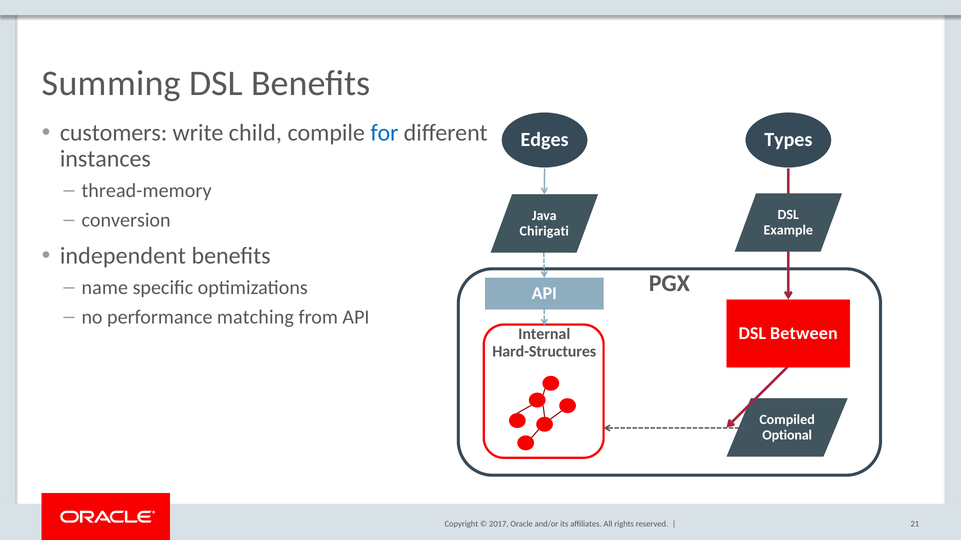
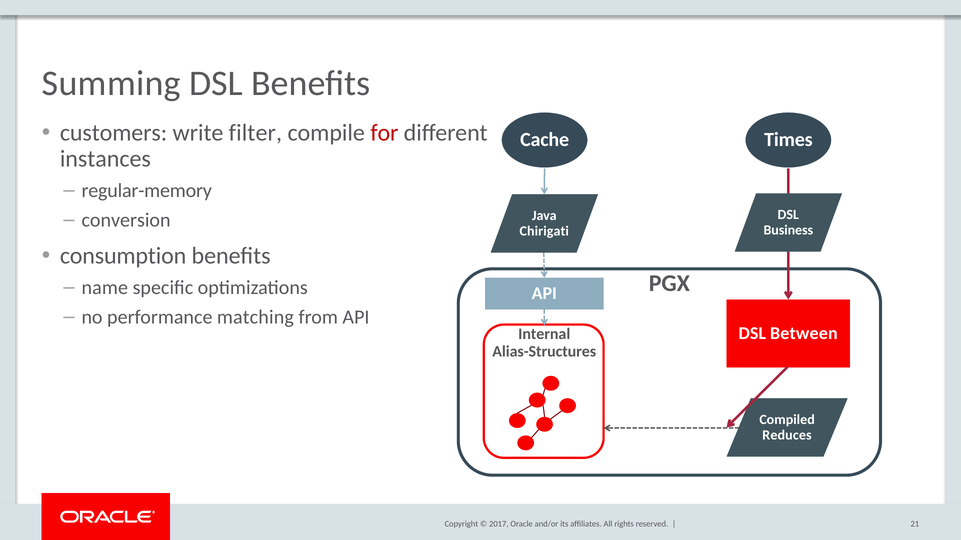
child: child -> filter (255, 133)
for colour: blue -> red (384, 133)
Edges: Edges -> Cache (545, 140)
Types: Types -> Times (788, 140)
thread-memory: thread-memory -> regular-memory (147, 191)
Example: Example -> Business (788, 230)
independent: independent -> consumption (123, 256)
Hard-Structures: Hard-Structures -> Alias-Structures (544, 352)
Optional: Optional -> Reduces (787, 435)
